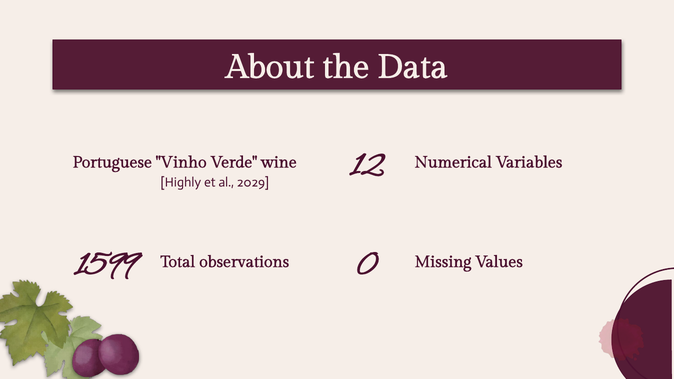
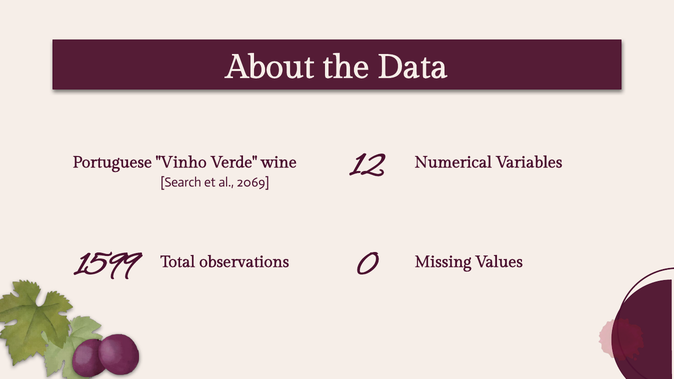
Highly: Highly -> Search (181, 183)
2029: 2029 -> 2069 (253, 183)
